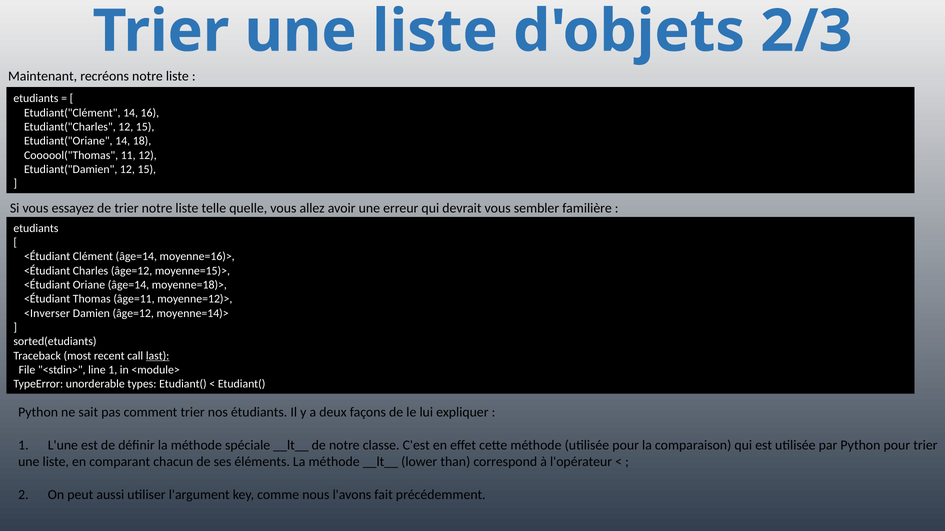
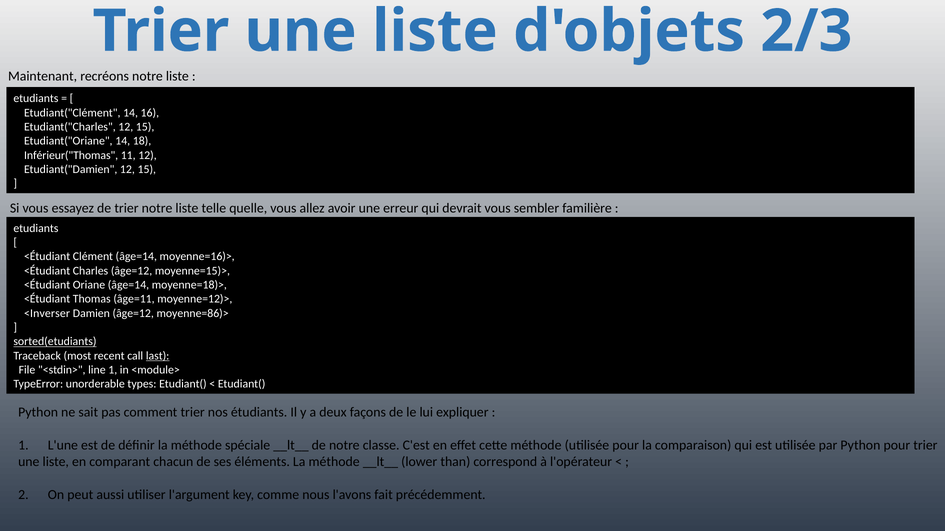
Coooool("Thomas: Coooool("Thomas -> Inférieur("Thomas (71, 155)
moyenne=14)>: moyenne=14)> -> moyenne=86)> (193, 314)
sorted(etudiants underline: none -> present (55, 342)
